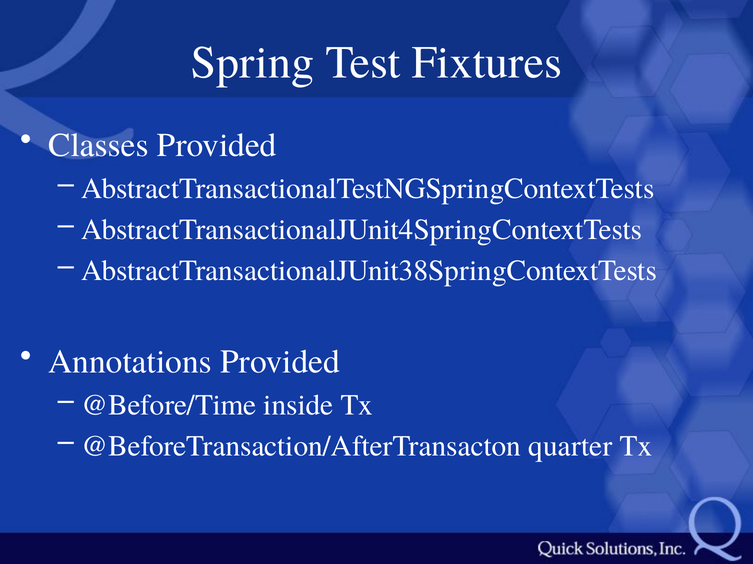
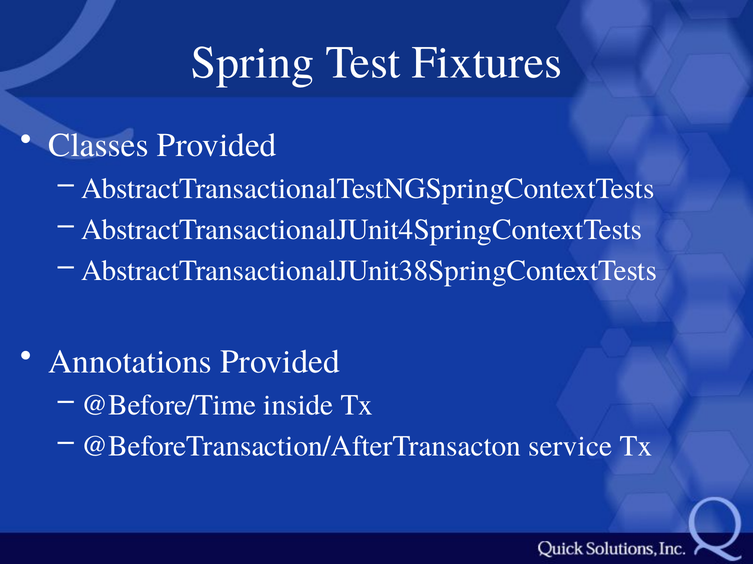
quarter: quarter -> service (570, 447)
